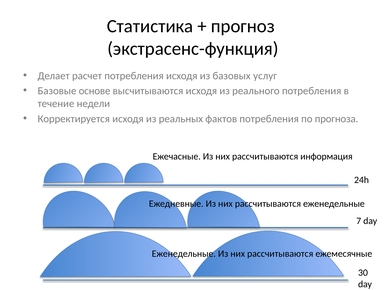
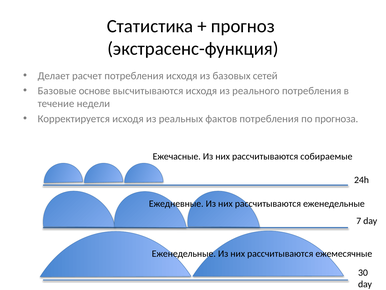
услуг: услуг -> сетей (265, 76)
информация: информация -> собираемые (326, 156)
